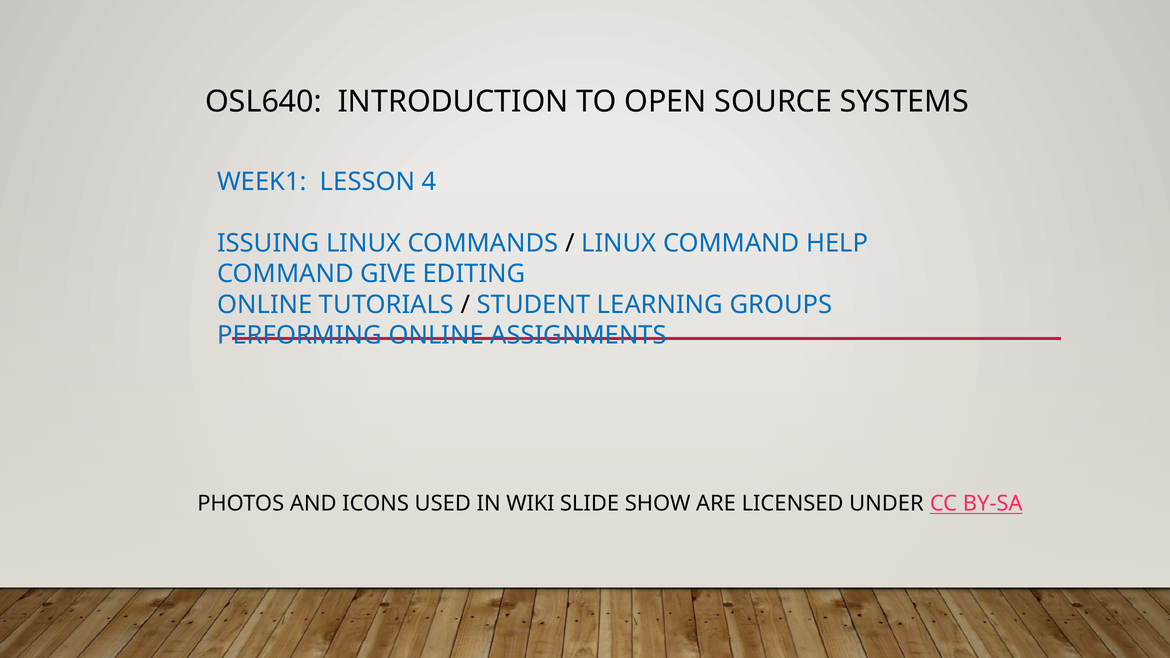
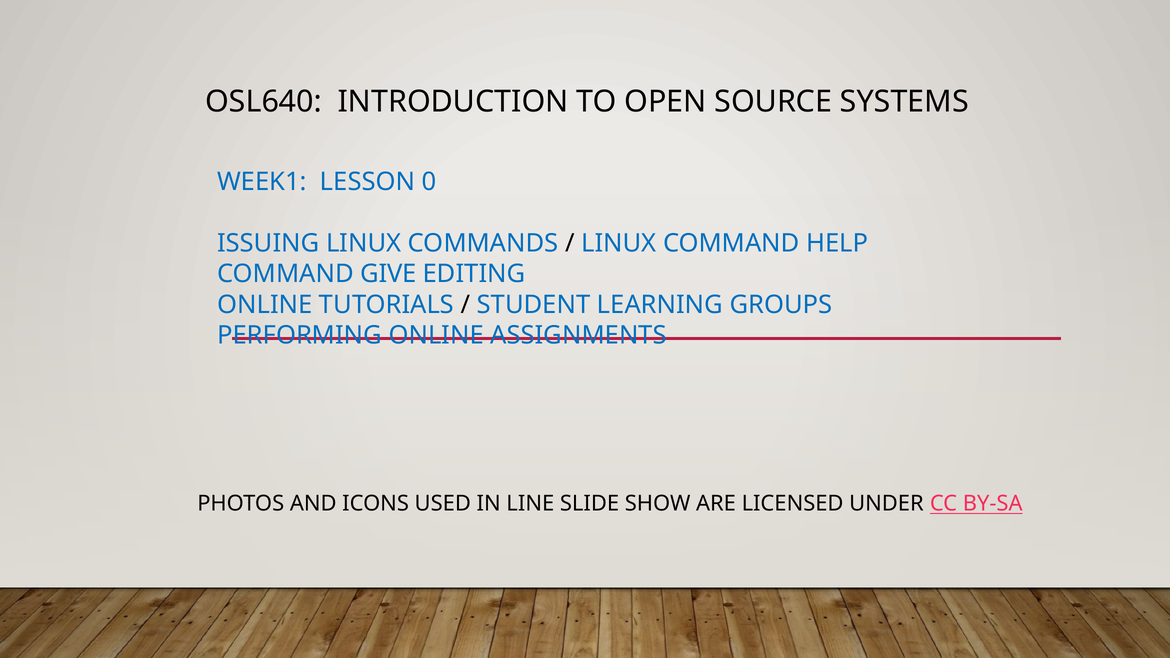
4: 4 -> 0 (429, 182)
WIKI: WIKI -> LINE (530, 504)
